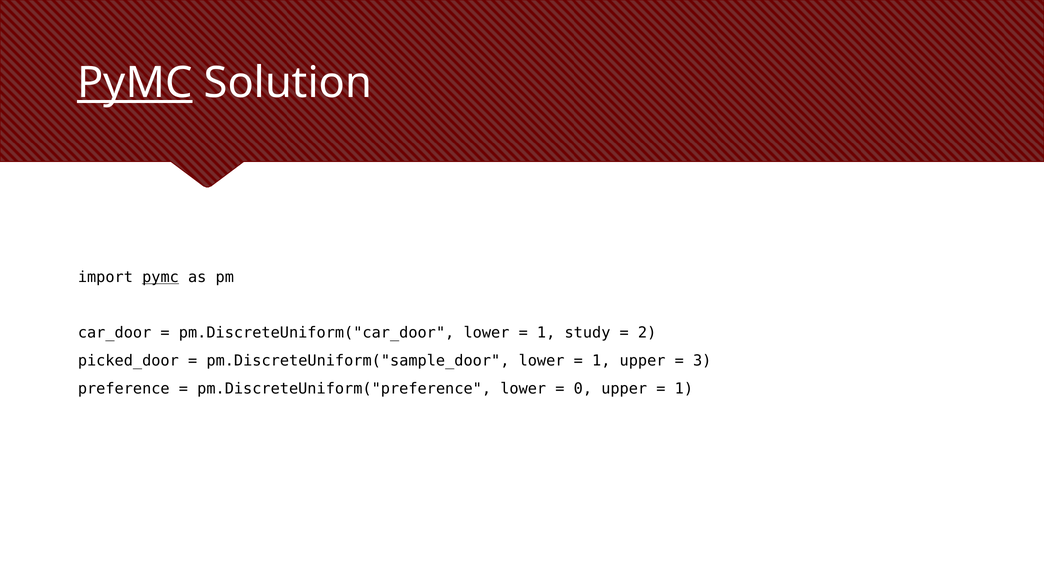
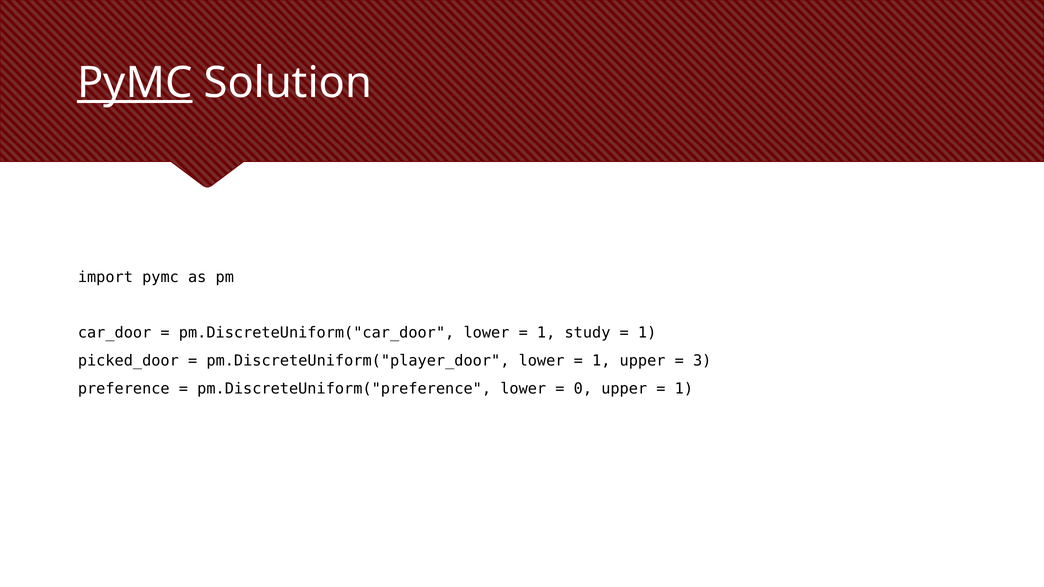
pymc underline: present -> none (161, 277)
2: 2 -> 1 (647, 333)
pm.DiscreteUniform("sample_door: pm.DiscreteUniform("sample_door -> pm.DiscreteUniform("player_door (358, 361)
